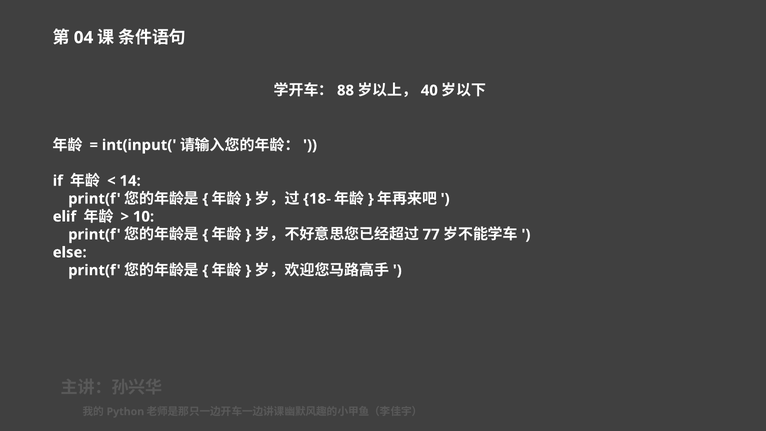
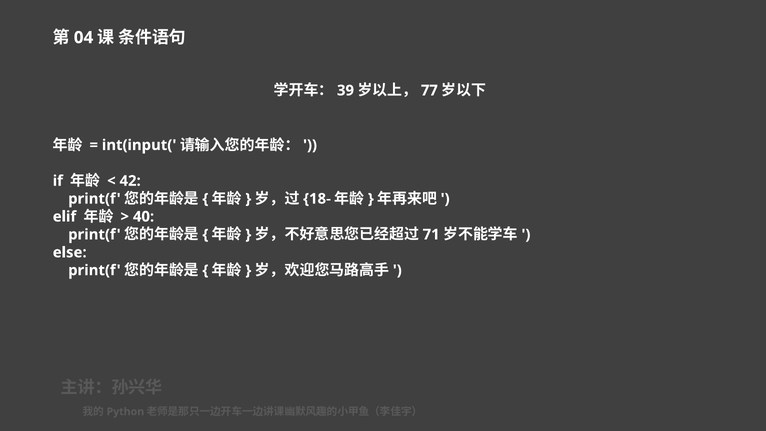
88: 88 -> 39 (346, 90)
40: 40 -> 77 (429, 90)
14: 14 -> 42 (130, 181)
10: 10 -> 40 (144, 217)
77: 77 -> 71 (431, 234)
